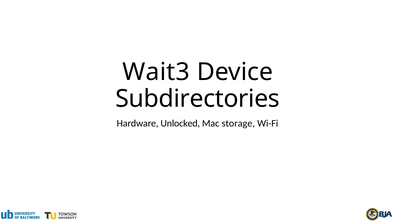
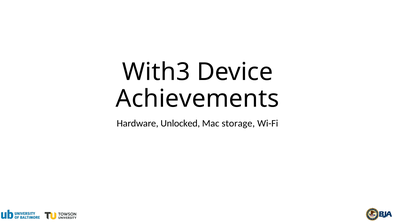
Wait3: Wait3 -> With3 (156, 72)
Subdirectories: Subdirectories -> Achievements (197, 99)
